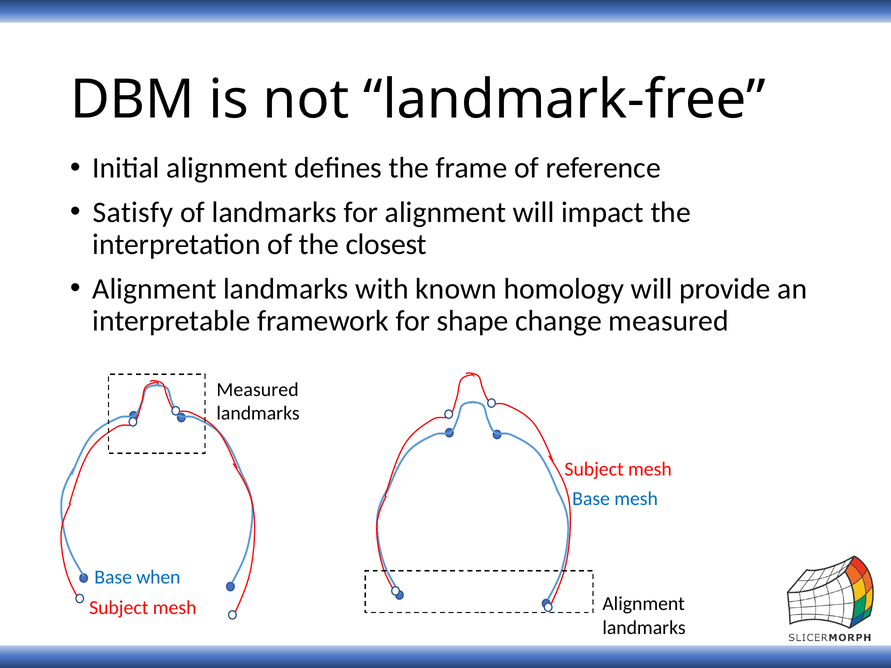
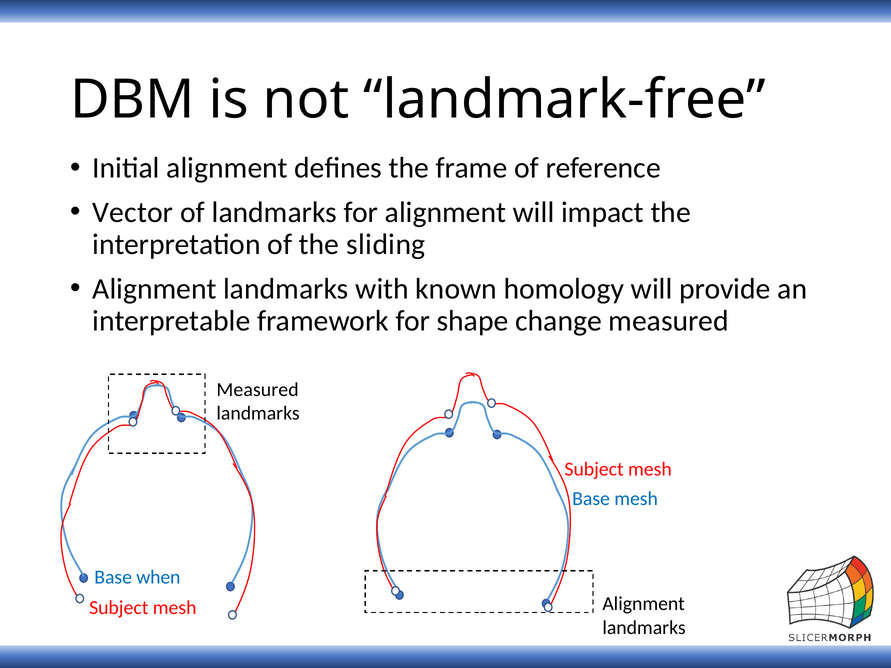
Satisfy: Satisfy -> Vector (133, 212)
closest: closest -> sliding (386, 244)
